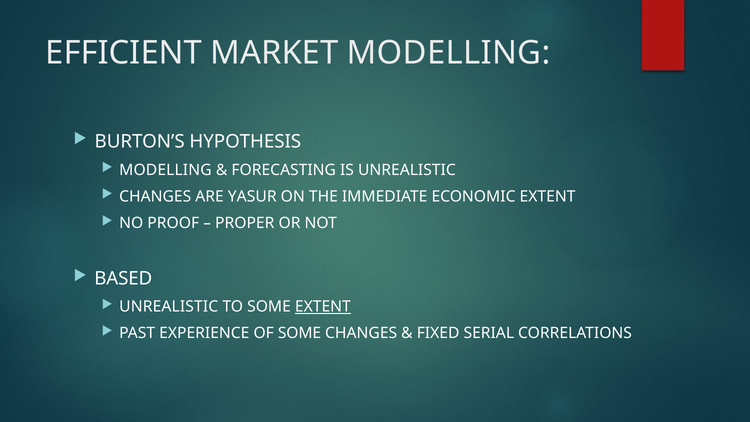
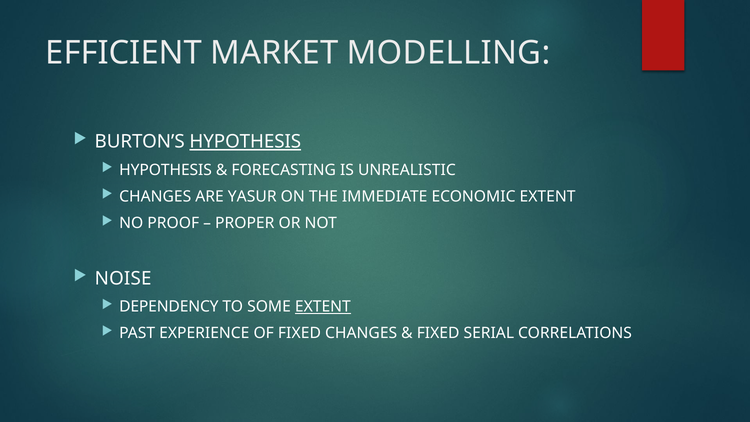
HYPOTHESIS underline: none -> present (245, 142)
MODELLING: MODELLING -> HYPOTHESIS (166, 170)
BASED: BASED -> NOISE (123, 278)
UNREALISTIC: UNREALISTIC -> DEPENDENCY (169, 307)
OF SOME: SOME -> FIXED (299, 333)
